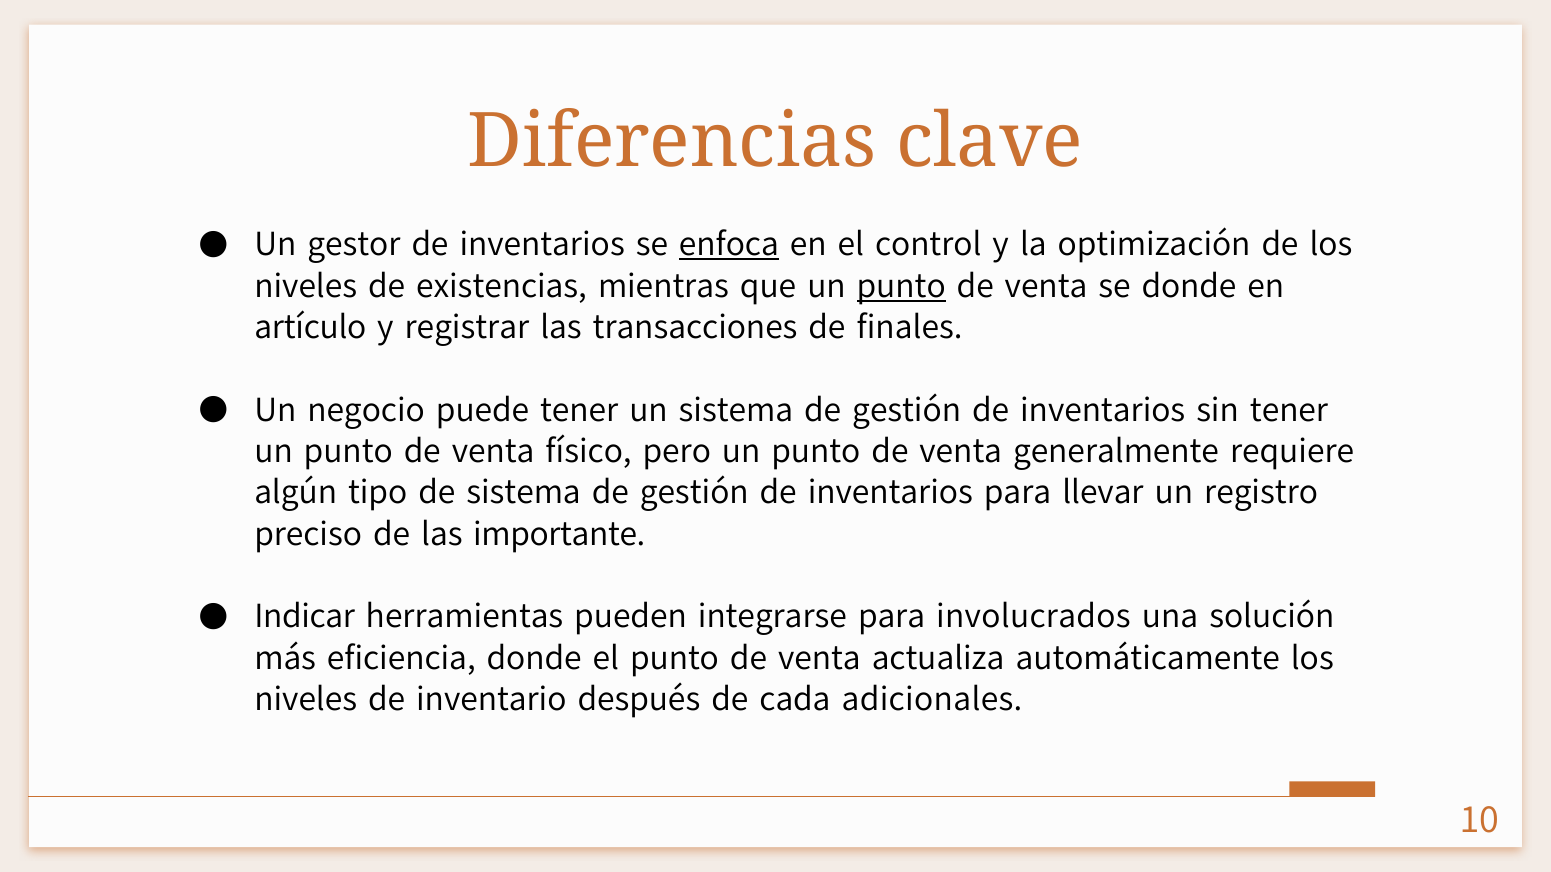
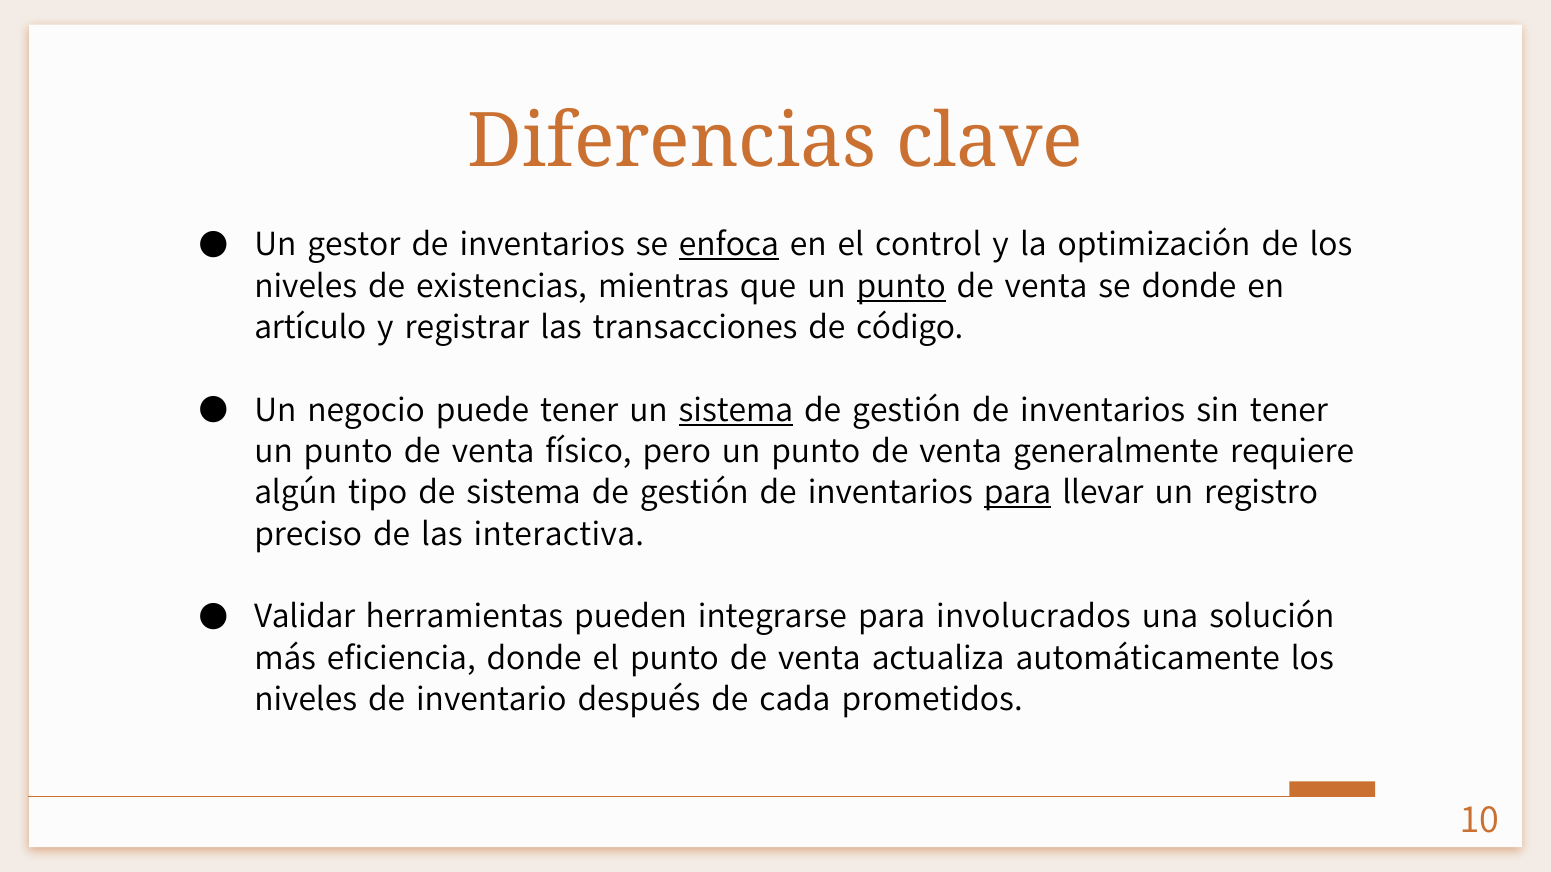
finales: finales -> código (910, 327)
sistema underline: none -> present (736, 410)
para underline: none -> present (1018, 493)
importante: importante -> interactiva (559, 534)
Indicar: Indicar -> Validar (305, 617)
adicionales: adicionales -> prometidos (932, 699)
